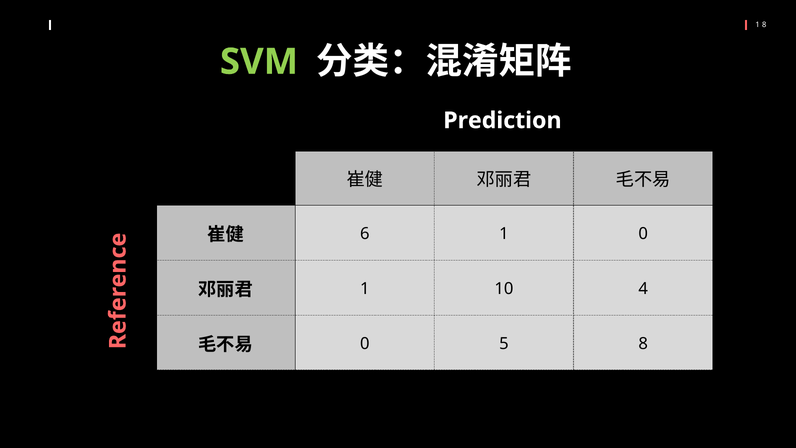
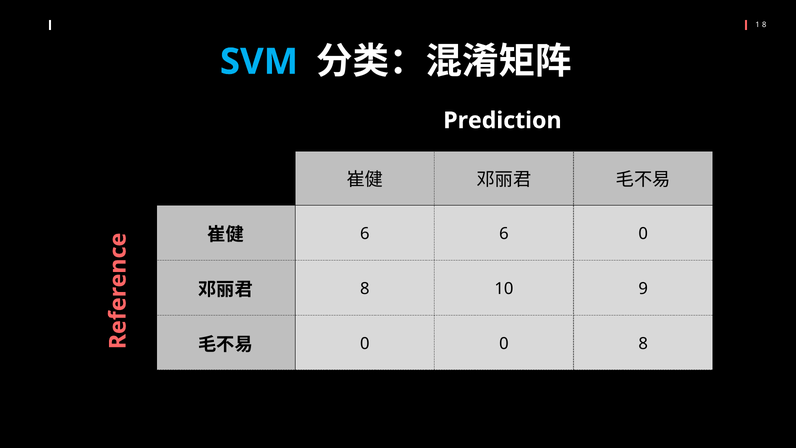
SVM colour: light green -> light blue (259, 62)
6 1: 1 -> 6 (504, 234)
1: 1 -> 8 (365, 289)
4: 4 -> 9 (643, 289)
0 5: 5 -> 0 (504, 343)
